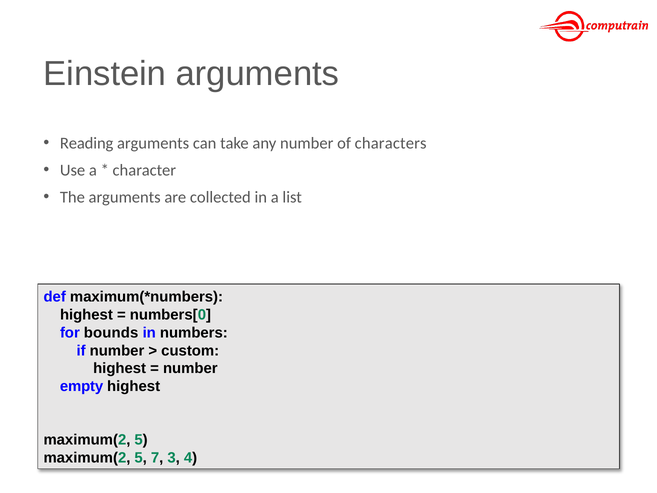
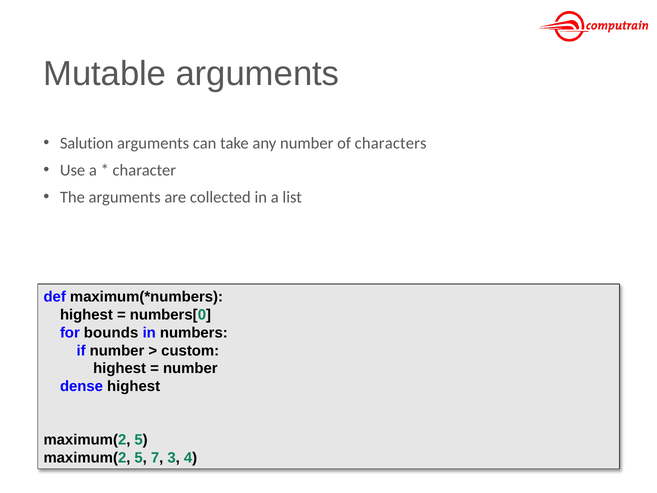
Einstein: Einstein -> Mutable (105, 74)
Reading: Reading -> Salution (87, 143)
empty: empty -> dense (81, 386)
